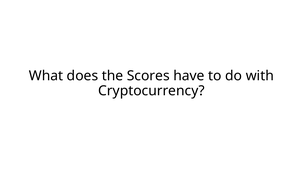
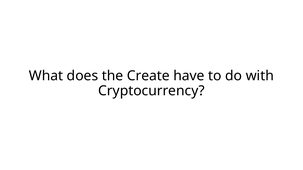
Scores: Scores -> Create (148, 76)
